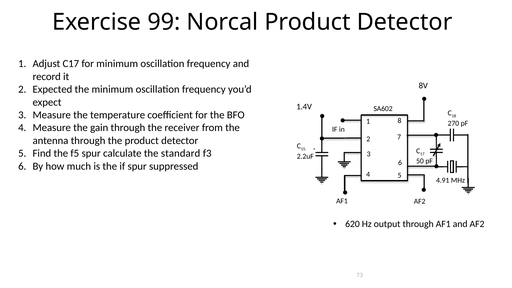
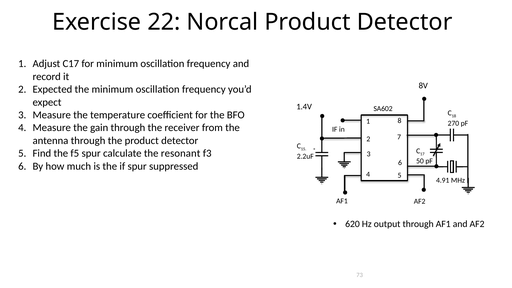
99: 99 -> 22 (164, 22)
standard: standard -> resonant (181, 153)
